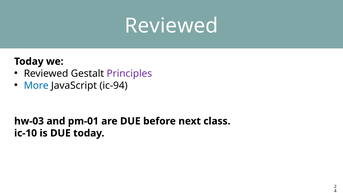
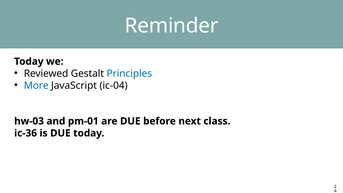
Reviewed: Reviewed -> Reminder (172, 26)
Principles colour: purple -> blue (129, 73)
ic-94: ic-94 -> ic-04 (114, 85)
ic-10: ic-10 -> ic-36 (26, 133)
